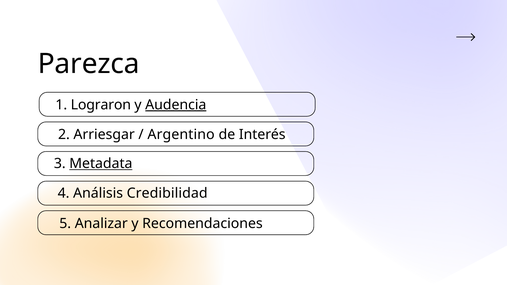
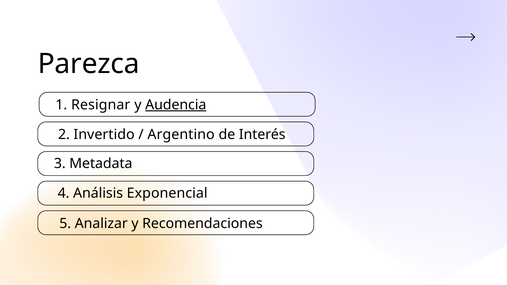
Lograron: Lograron -> Resignar (101, 105)
Arriesgar: Arriesgar -> Invertido (104, 135)
Metadata underline: present -> none (101, 164)
Credibilidad: Credibilidad -> Exponencial (167, 193)
